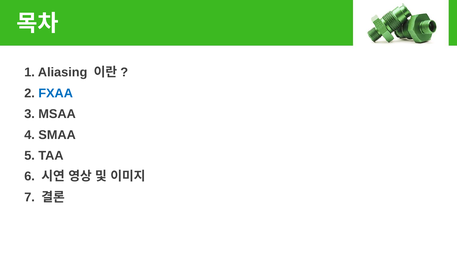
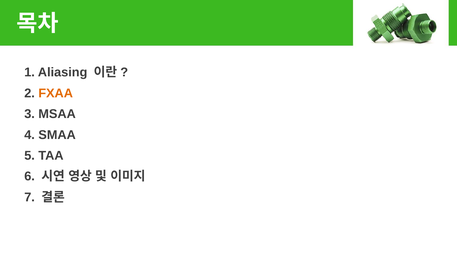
FXAA colour: blue -> orange (56, 93)
